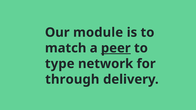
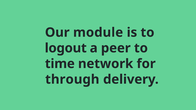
match: match -> logout (66, 48)
peer underline: present -> none (116, 48)
type: type -> time (60, 64)
